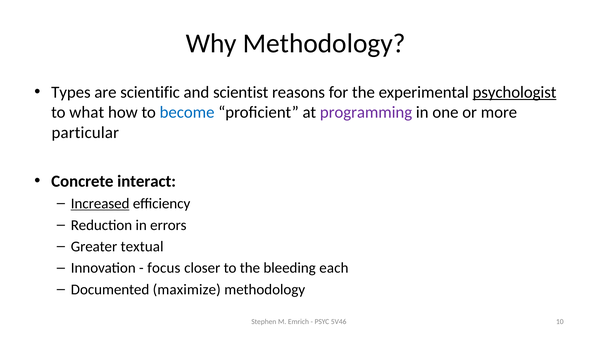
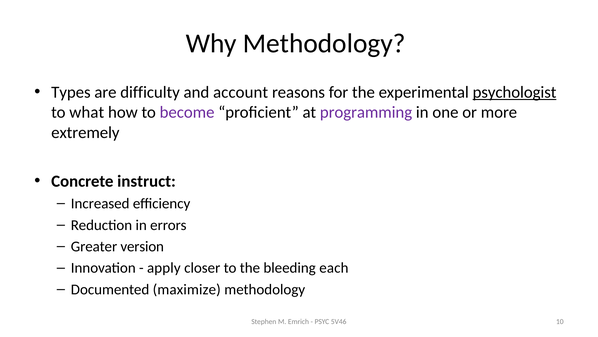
scientific: scientific -> difficulty (150, 92)
scientist: scientist -> account (241, 92)
become colour: blue -> purple (187, 112)
particular: particular -> extremely (85, 132)
interact: interact -> instruct (147, 181)
Increased underline: present -> none (100, 203)
textual: textual -> version (142, 246)
focus: focus -> apply (164, 268)
